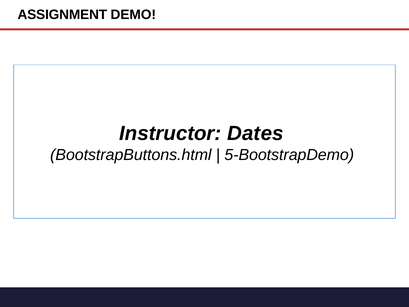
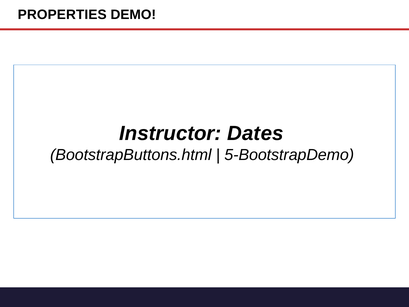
ASSIGNMENT: ASSIGNMENT -> PROPERTIES (62, 15)
